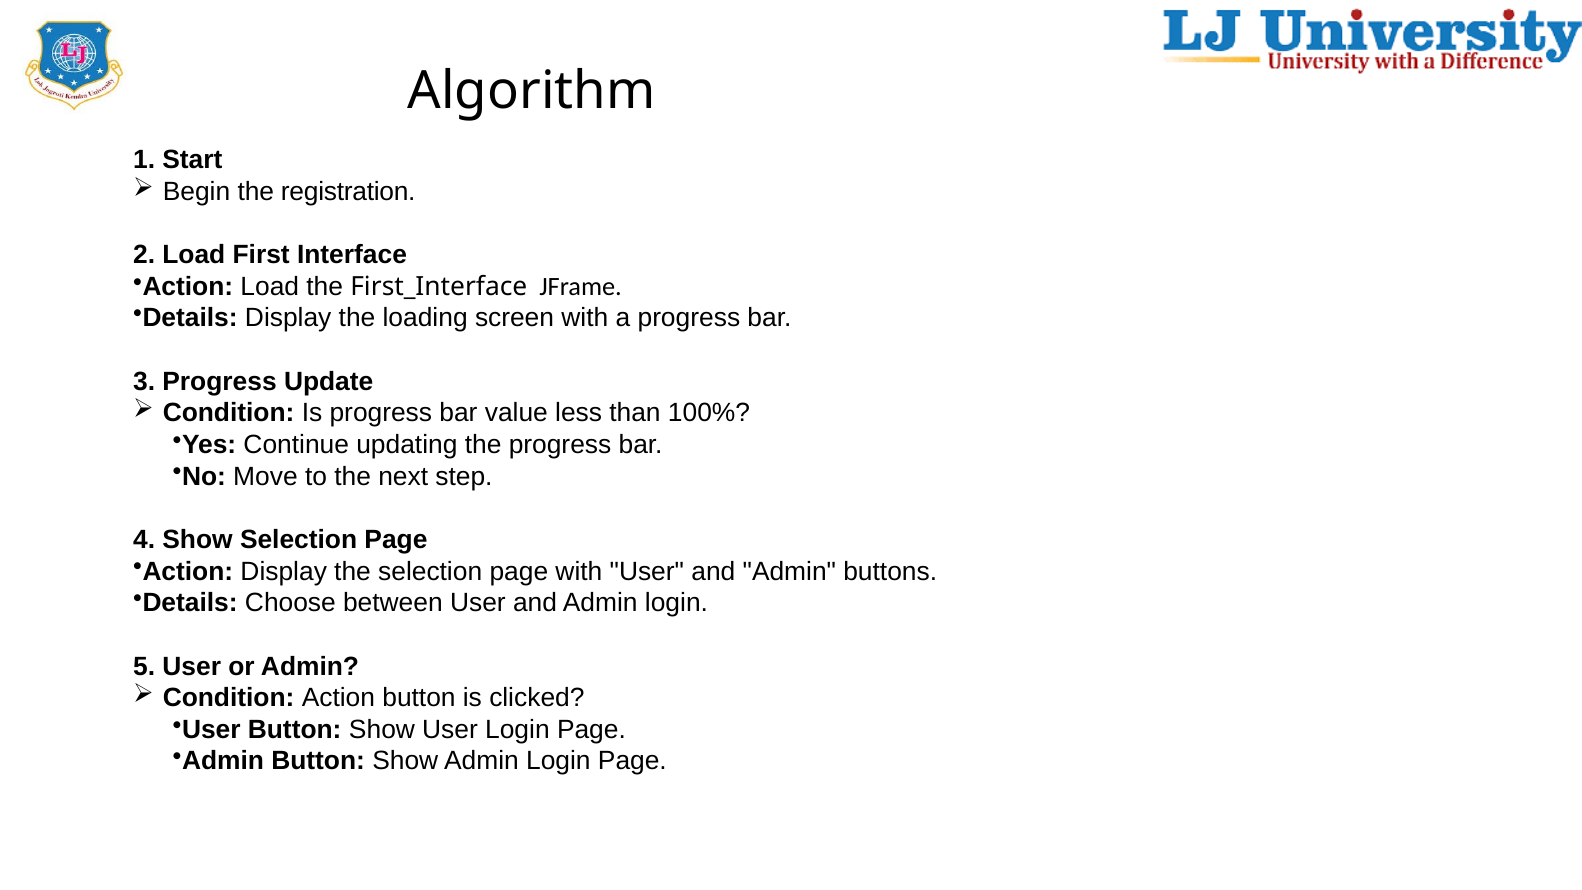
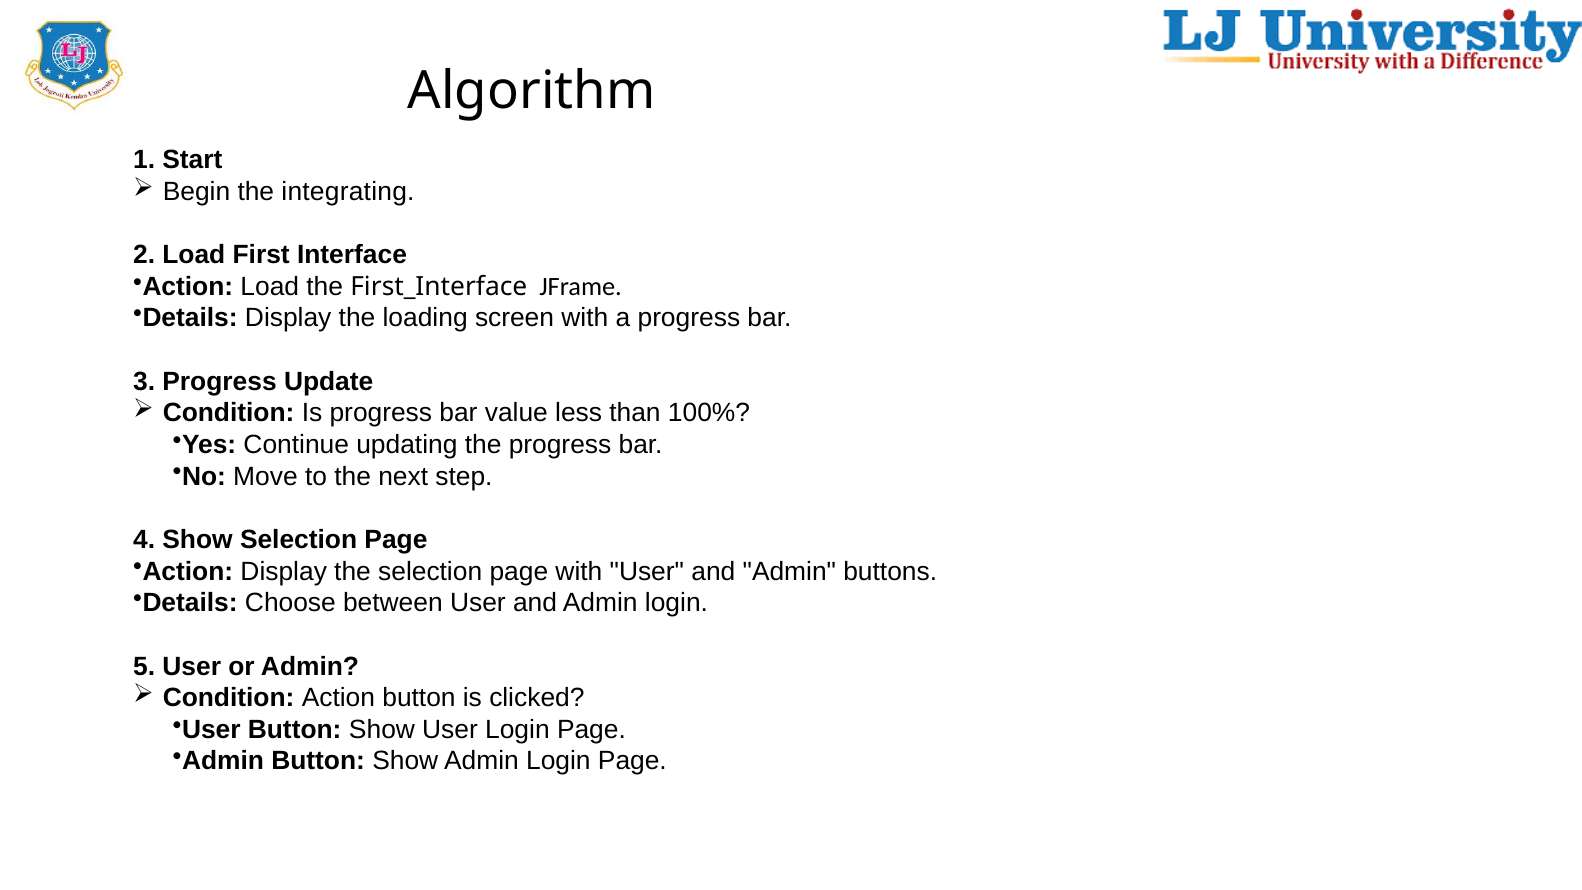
registration: registration -> integrating (348, 192)
